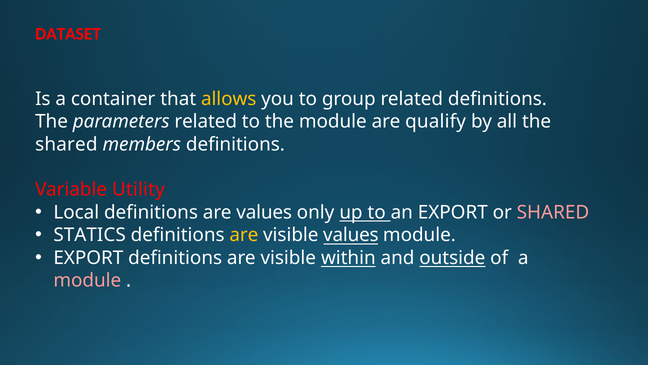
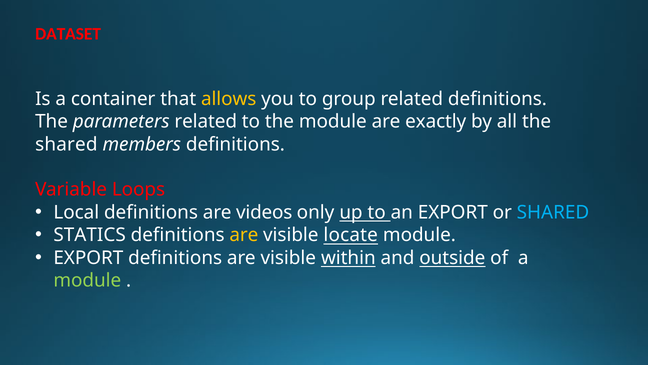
qualify: qualify -> exactly (436, 121)
Utility: Utility -> Loops (138, 189)
are values: values -> videos (264, 212)
SHARED colour: pink -> light blue (553, 212)
visible values: values -> locate (351, 235)
module colour: pink -> light green (87, 280)
